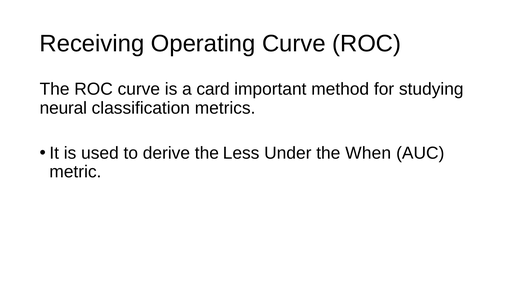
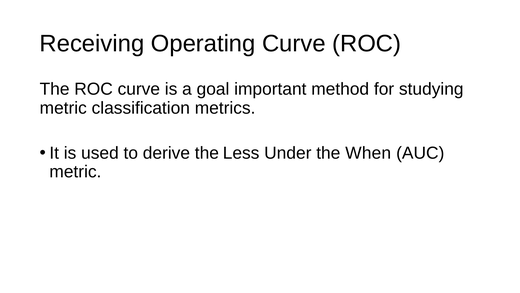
card: card -> goal (213, 89)
neural: neural -> metric (63, 108)
